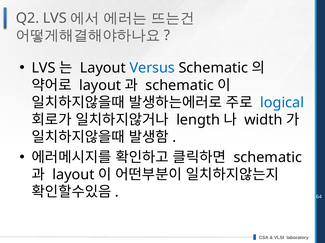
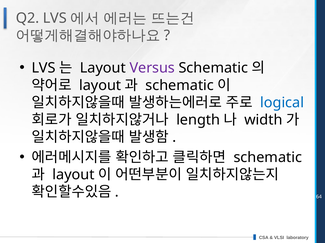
Versus colour: blue -> purple (152, 68)
